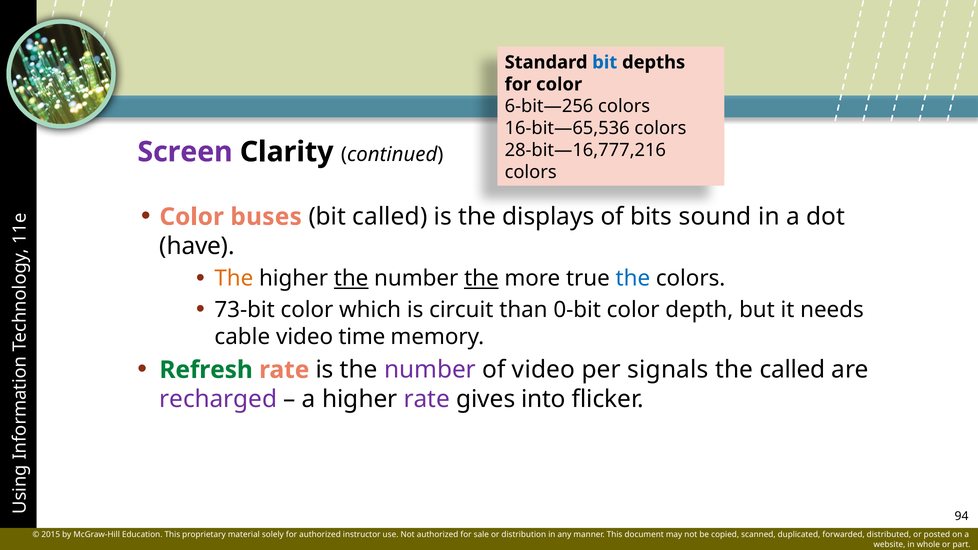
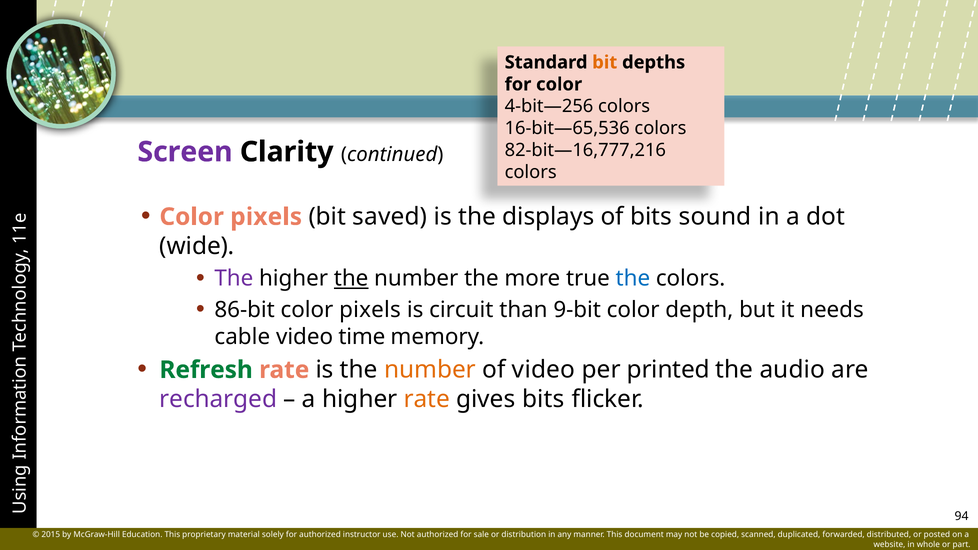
bit colour: blue -> orange (605, 62)
6-bit—256: 6-bit—256 -> 4-bit—256 (549, 106)
28-bit—16,777,216: 28-bit—16,777,216 -> 82-bit—16,777,216 (585, 150)
buses: buses -> pixels (266, 217)
bit called: called -> saved (390, 217)
have: have -> wide (197, 246)
The colour: orange -> purple (234, 279)
the underline: present -> none (481, 279)
73-bit: 73-bit -> 86-bit (245, 310)
which: which -> pixels (370, 310)
0-bit: 0-bit -> 9-bit (577, 310)
number colour: purple -> orange (430, 370)
signals: signals -> printed (668, 370)
the called: called -> audio (792, 370)
rate colour: purple -> orange (427, 399)
gives into: into -> bits (543, 399)
